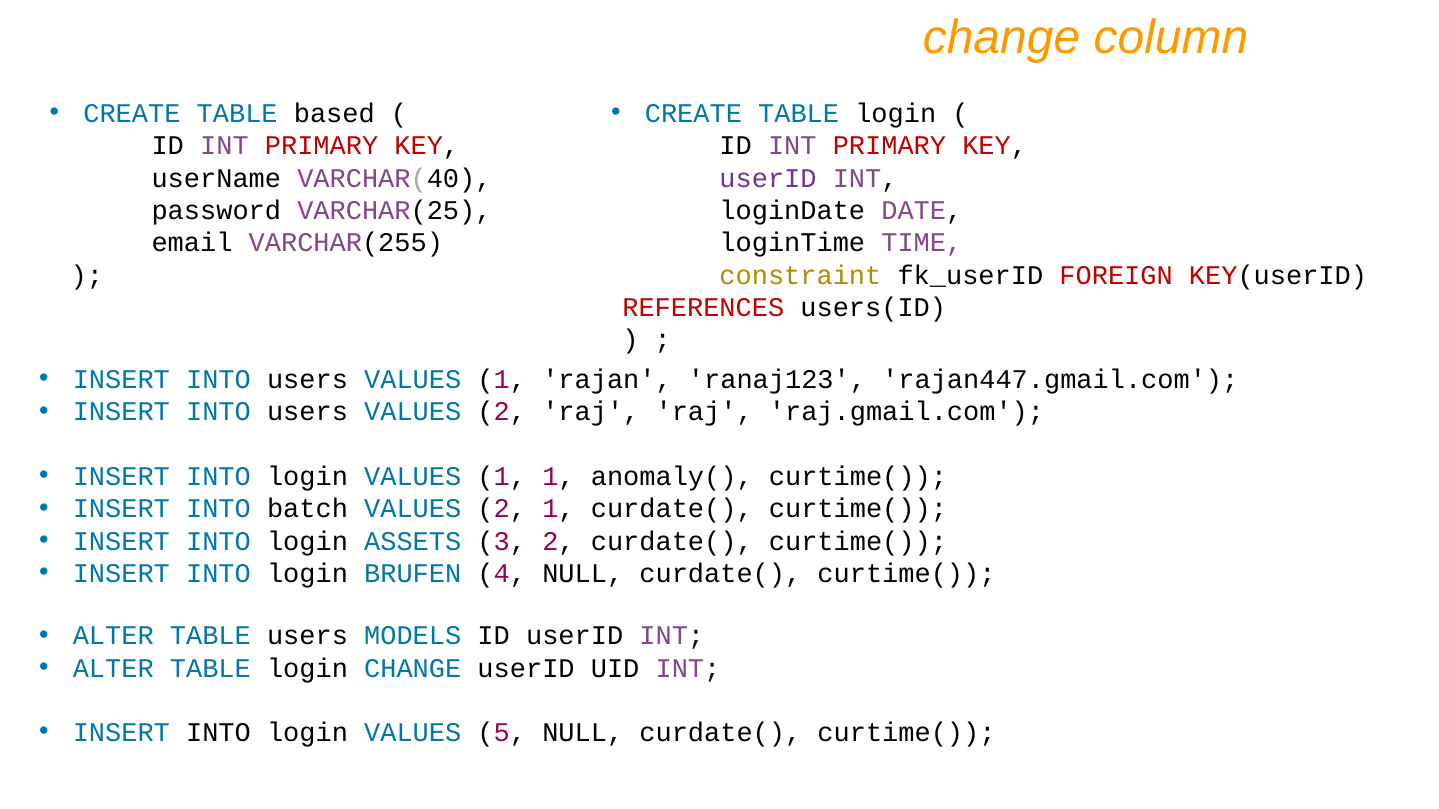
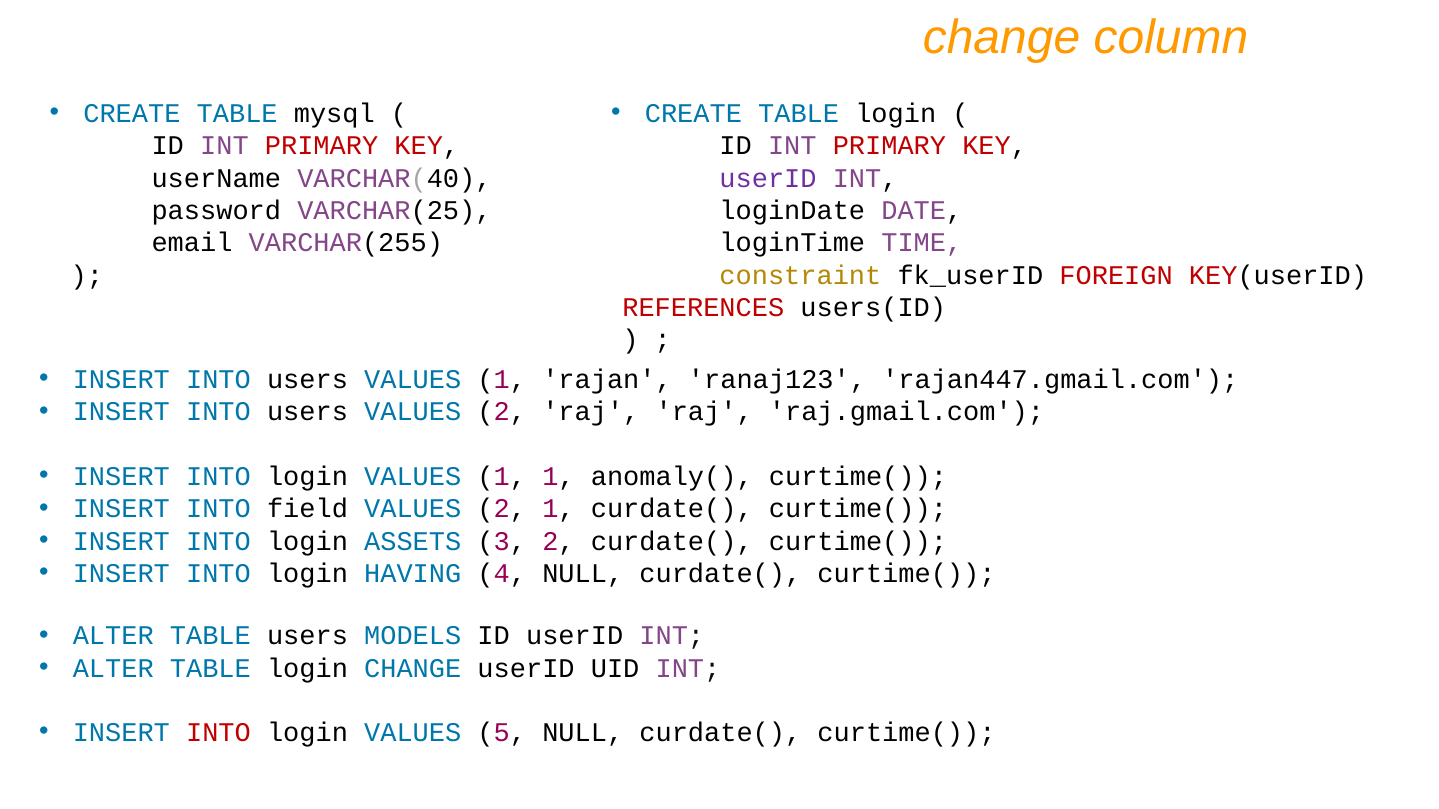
based: based -> mysql (334, 114)
batch: batch -> field (308, 509)
BRUFEN: BRUFEN -> HAVING (413, 574)
INTO colour: black -> red (218, 733)
